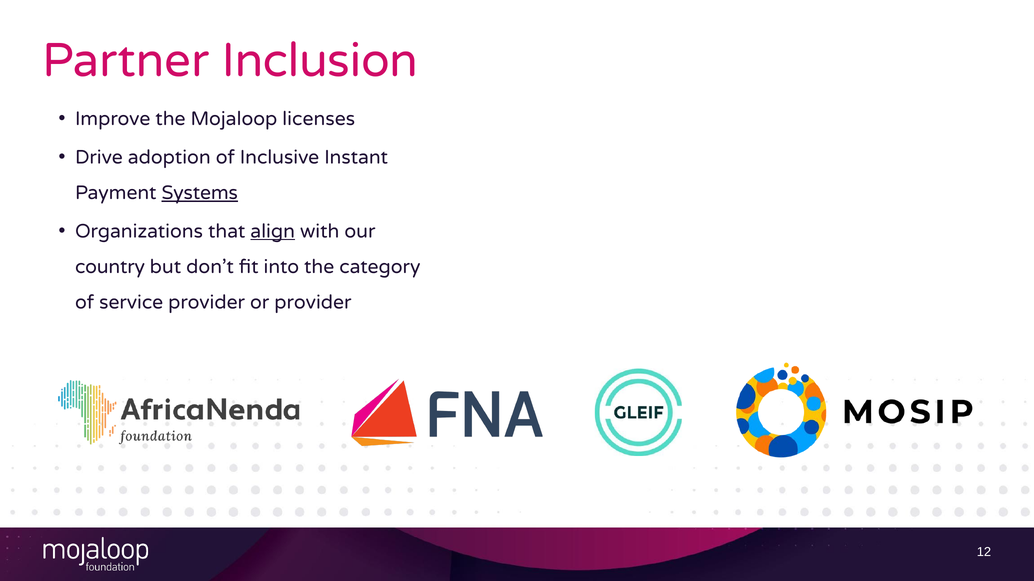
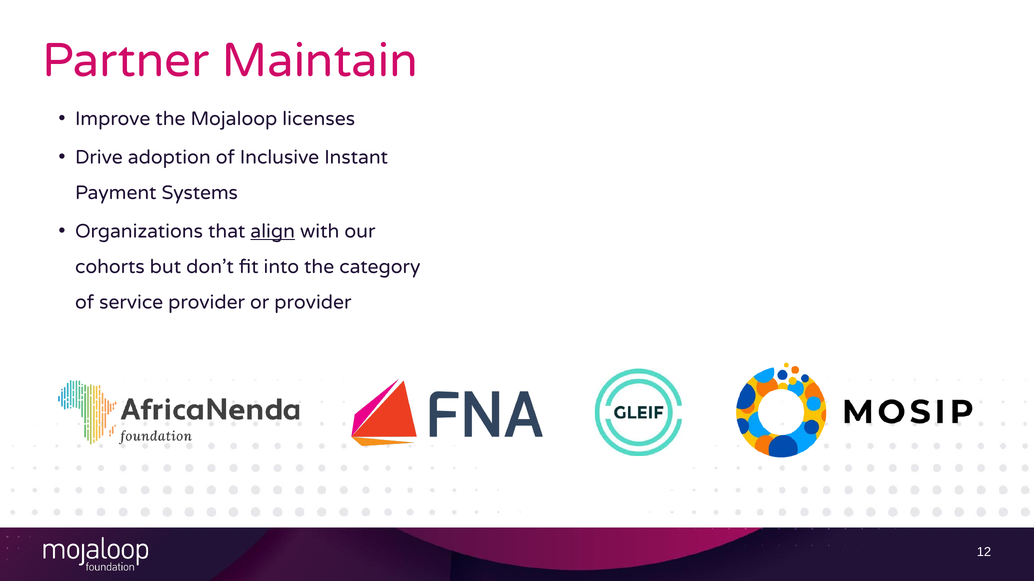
Inclusion: Inclusion -> Maintain (320, 61)
Systems underline: present -> none (200, 193)
country: country -> cohorts (110, 267)
